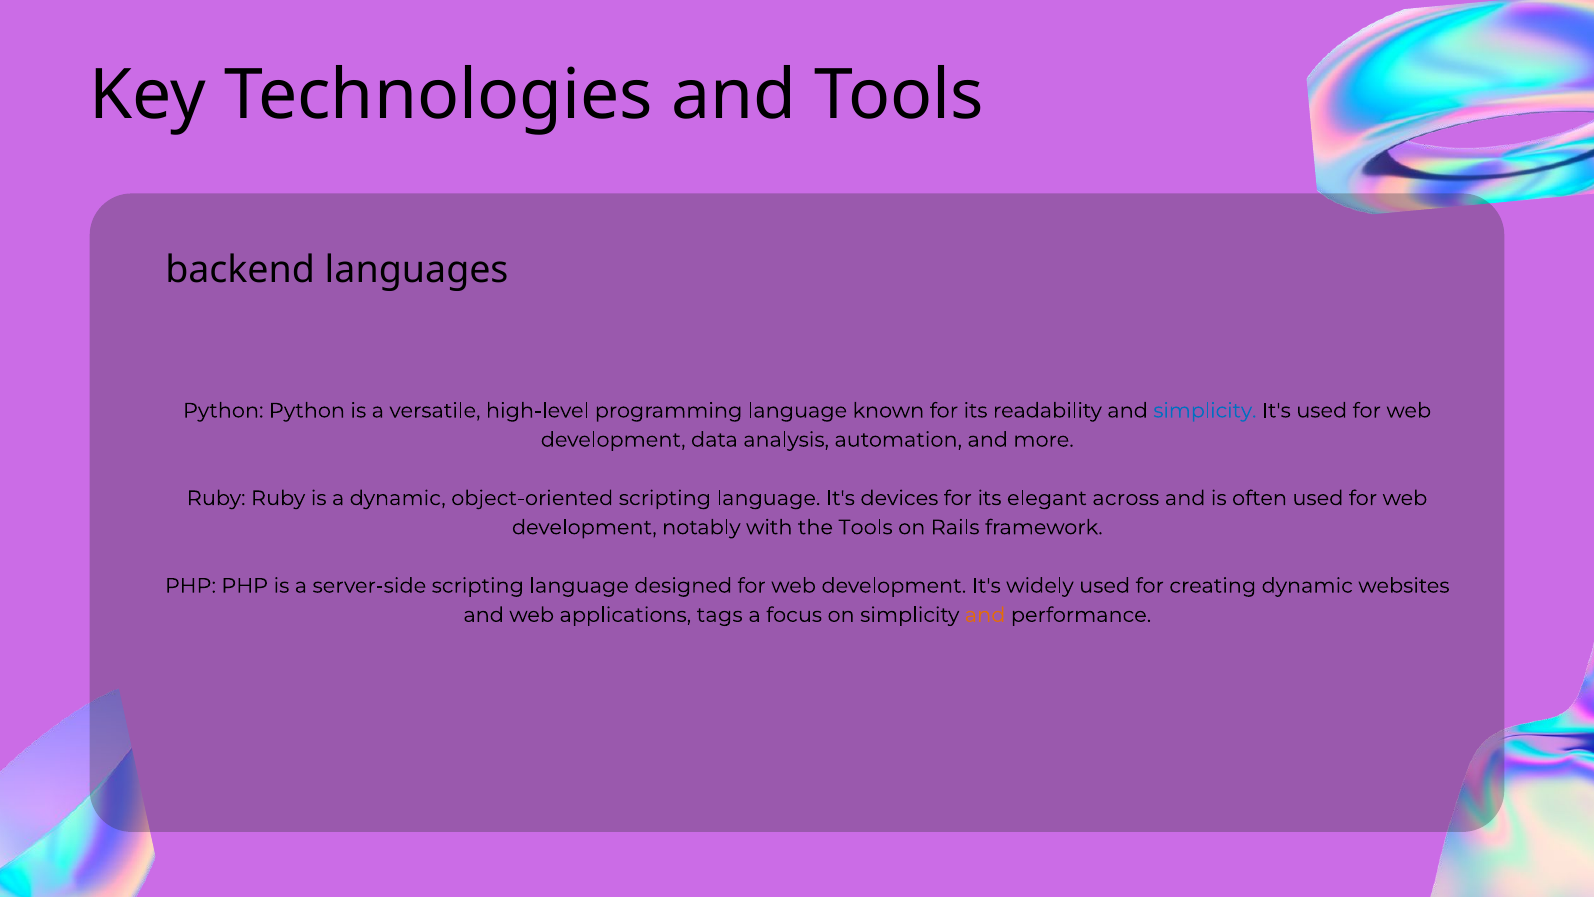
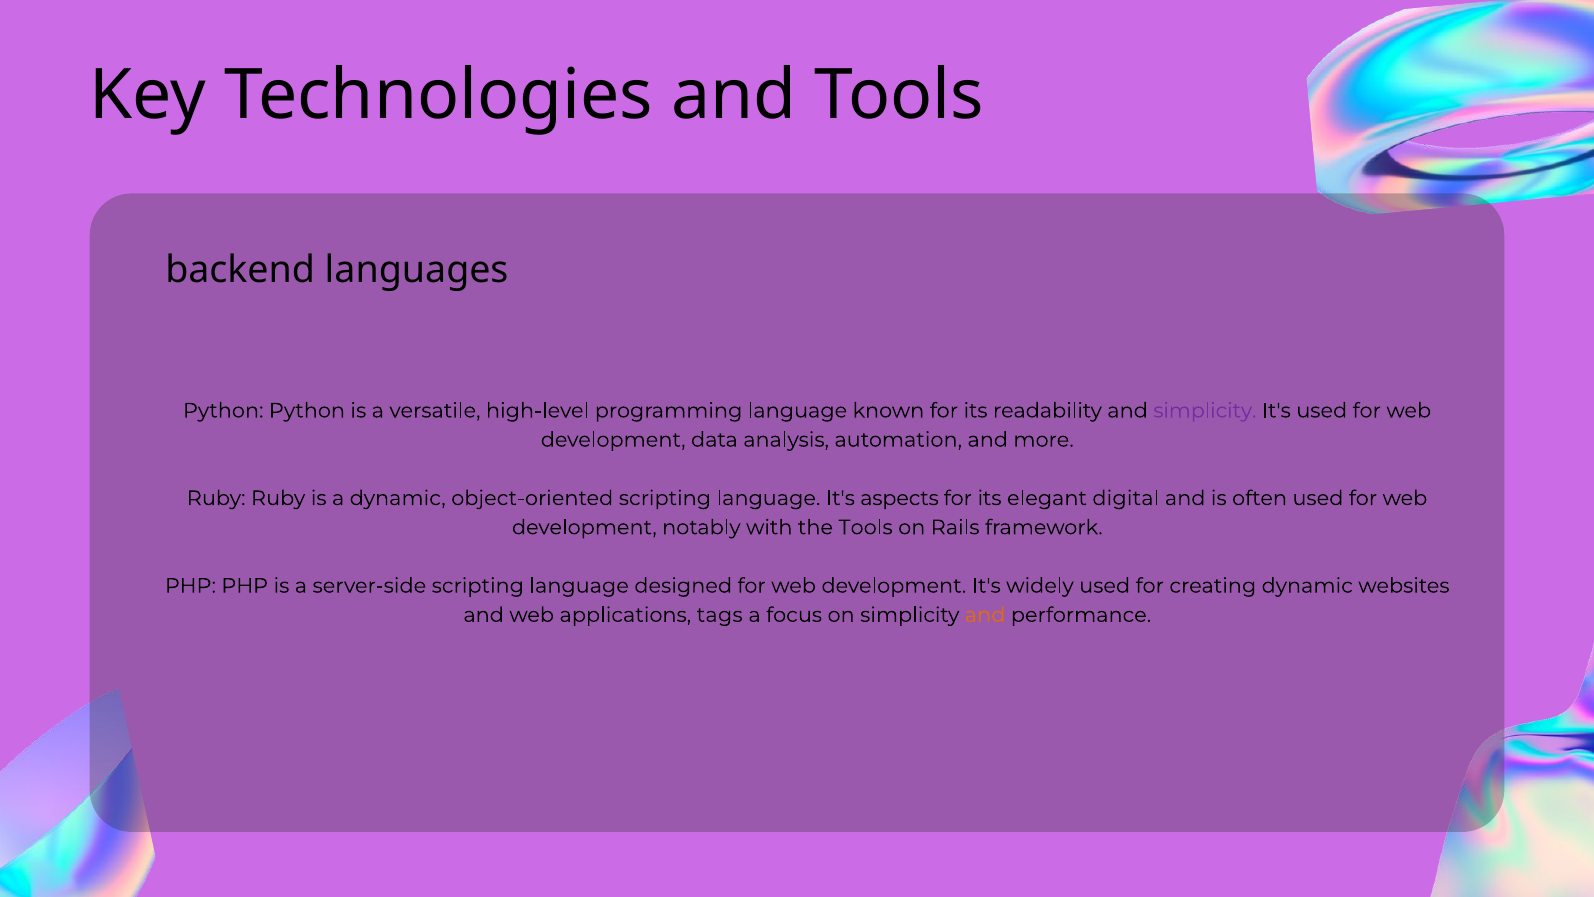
simplicity colour: blue -> purple (1205, 410)
devices: devices -> aspects (899, 498)
across: across -> digital (1126, 498)
